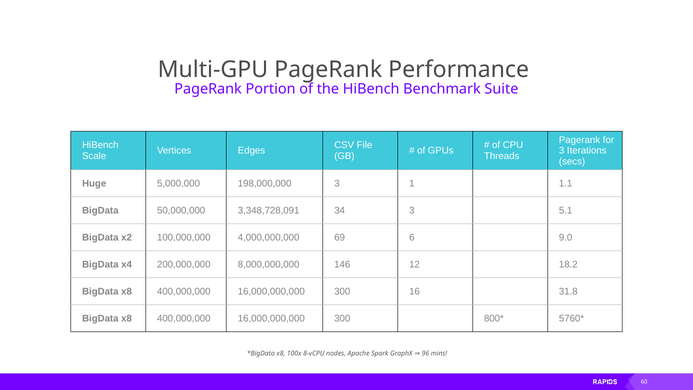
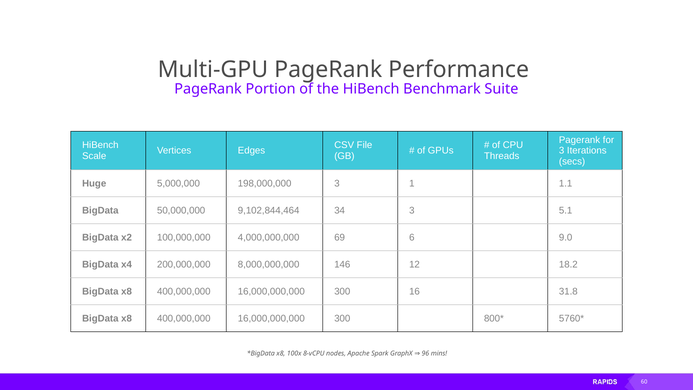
3,348,728,091: 3,348,728,091 -> 9,102,844,464 (269, 210)
